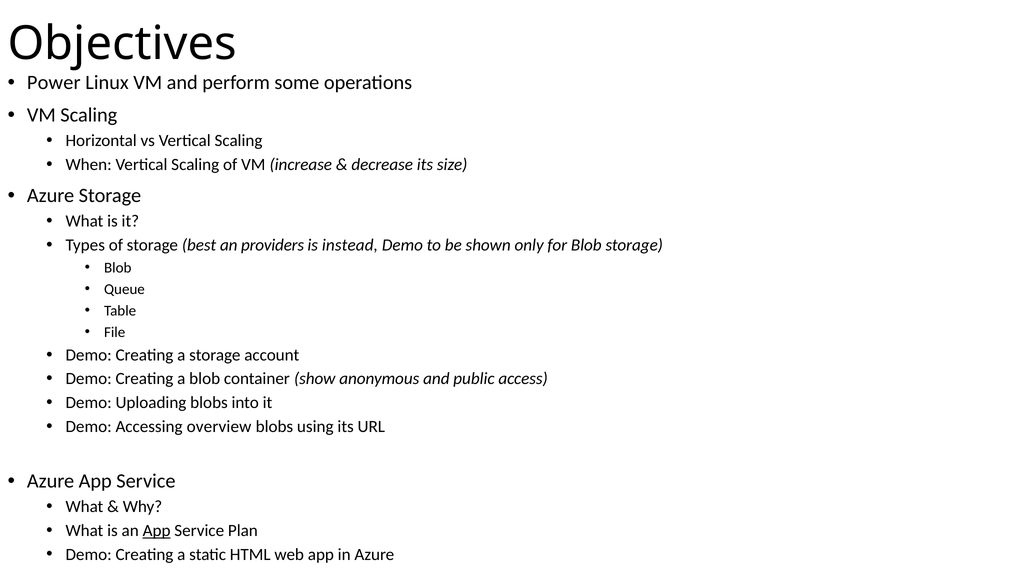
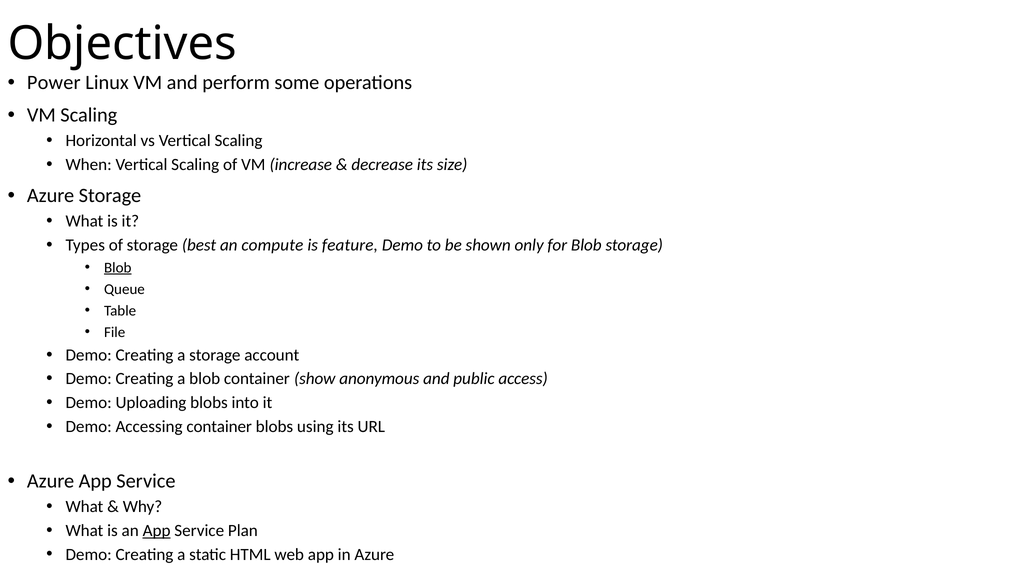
providers: providers -> compute (272, 245)
instead: instead -> feature (350, 245)
Blob underline: none -> present (118, 268)
Accessing overview: overview -> container (219, 427)
